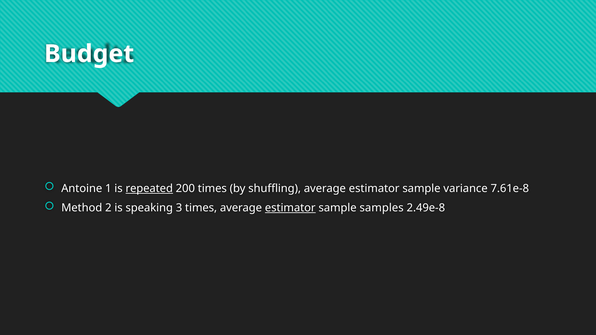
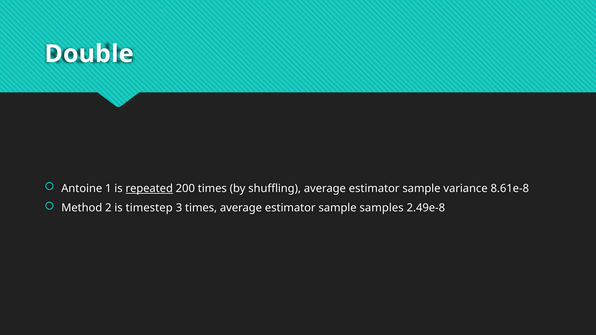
Budget: Budget -> Double (89, 54)
7.61e-8: 7.61e-8 -> 8.61e-8 (510, 189)
speaking: speaking -> timestep (149, 208)
estimator underline: present -> none (290, 208)
